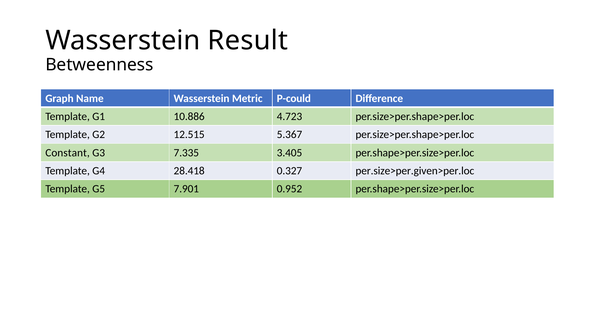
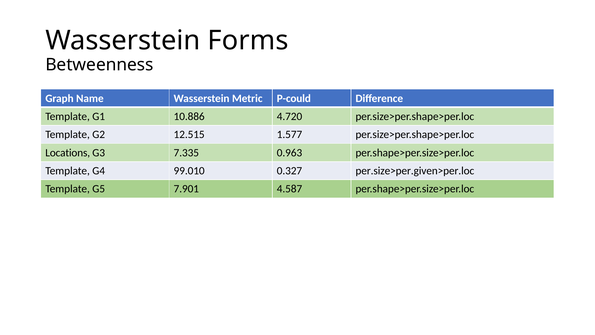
Result: Result -> Forms (248, 41)
4.723: 4.723 -> 4.720 (289, 116)
5.367: 5.367 -> 1.577 (289, 134)
Constant: Constant -> Locations (68, 153)
3.405: 3.405 -> 0.963 (289, 153)
28.418: 28.418 -> 99.010 (189, 171)
0.952: 0.952 -> 4.587 (289, 189)
